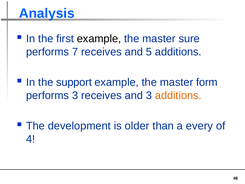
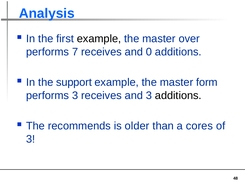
sure: sure -> over (189, 39)
5: 5 -> 0 (149, 52)
additions colour: orange -> black (178, 95)
development: development -> recommends (79, 126)
every: every -> cores (199, 126)
4: 4 -> 3 (31, 139)
